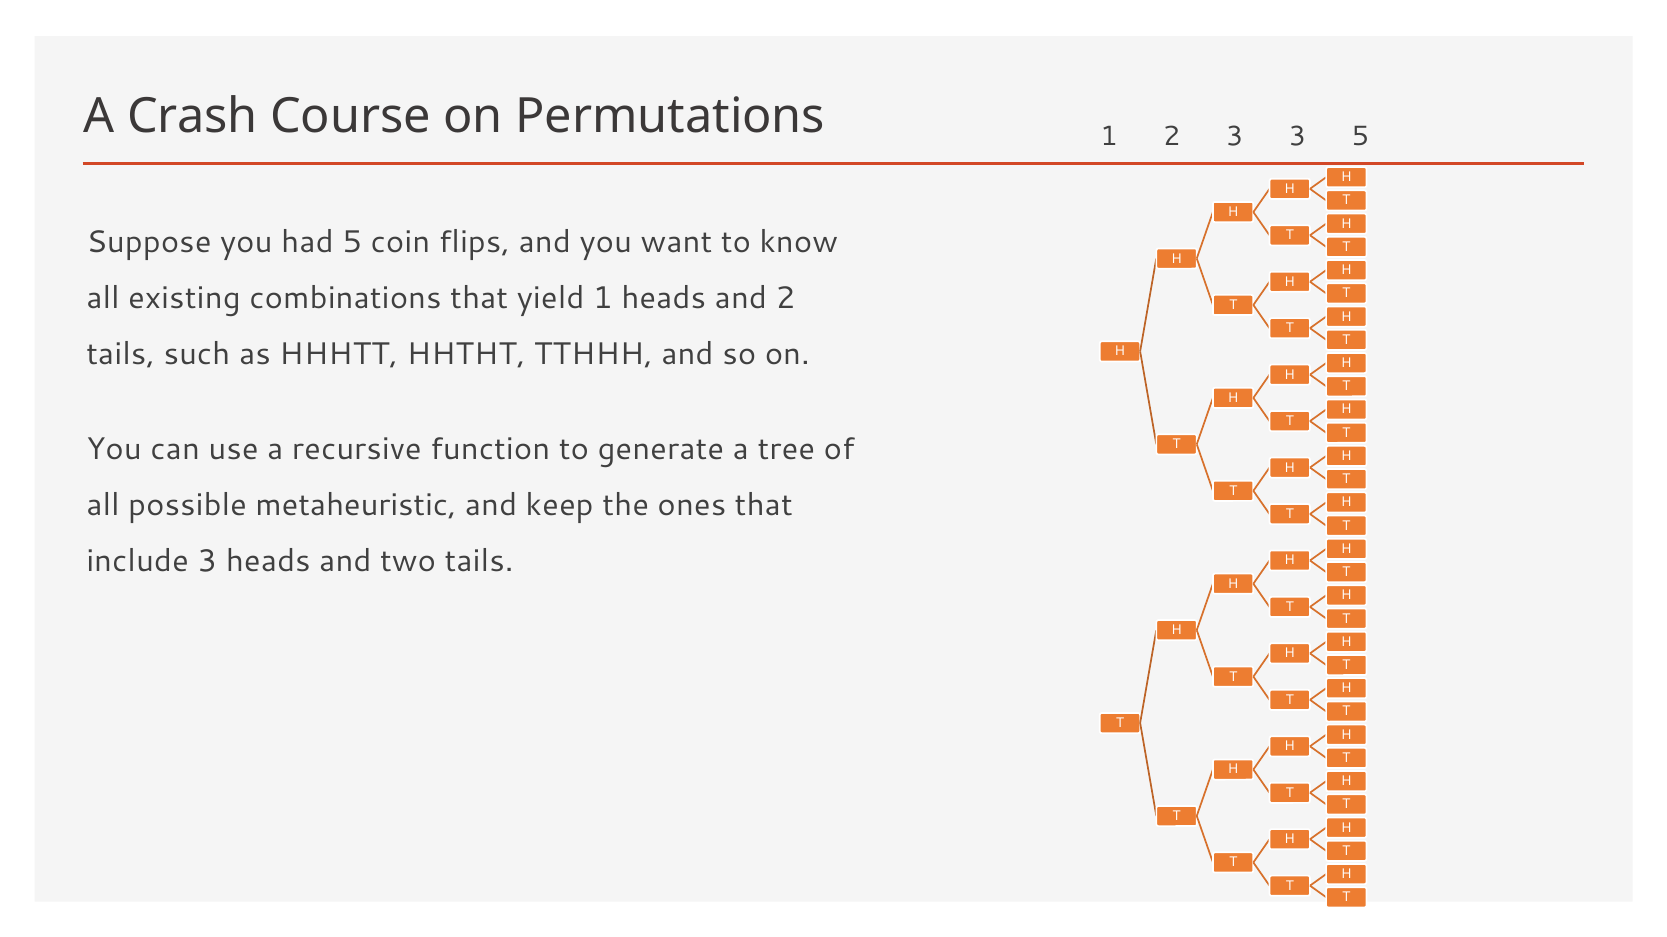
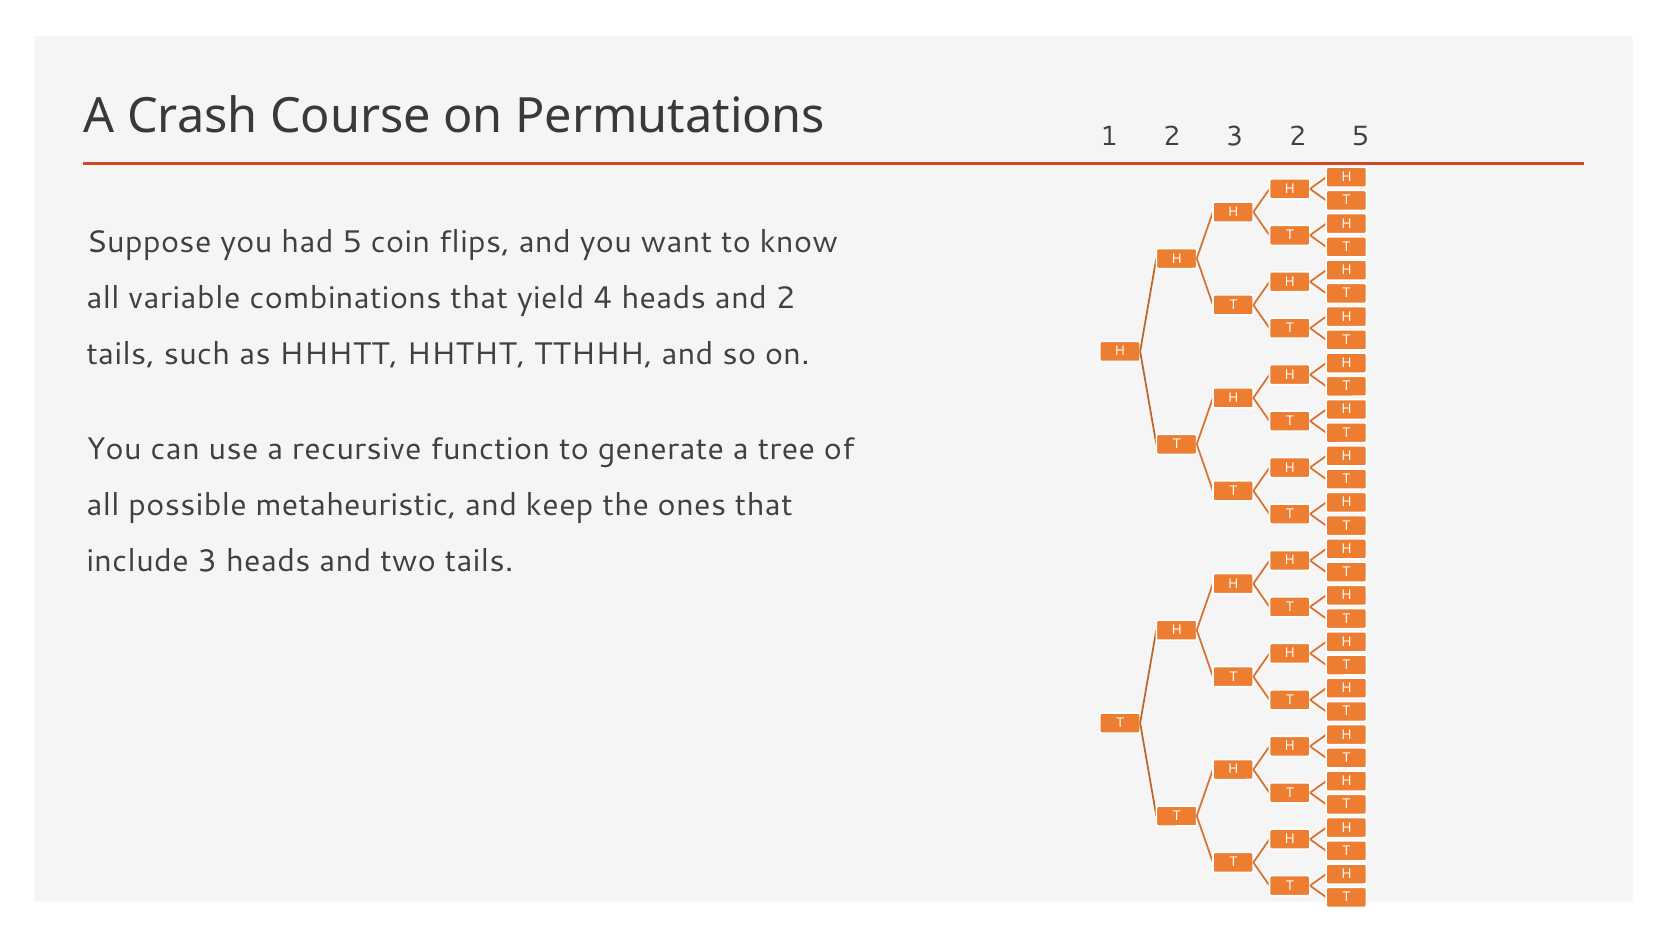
3 3: 3 -> 2 (1297, 137)
existing: existing -> variable (184, 299)
yield 1: 1 -> 4 (603, 299)
